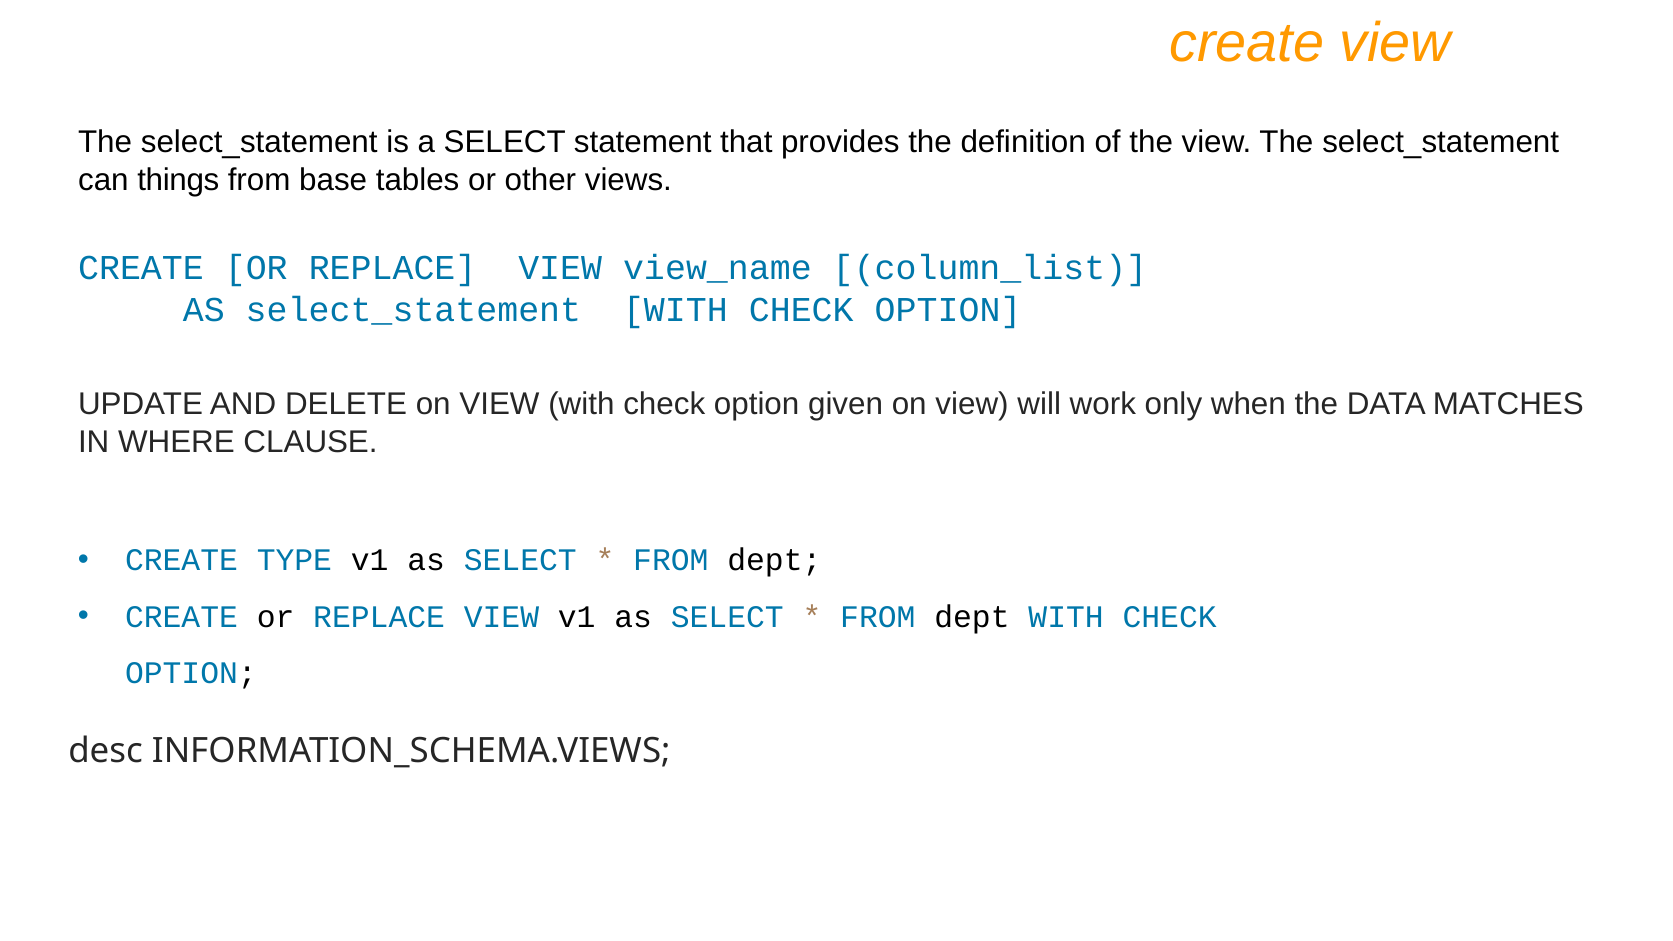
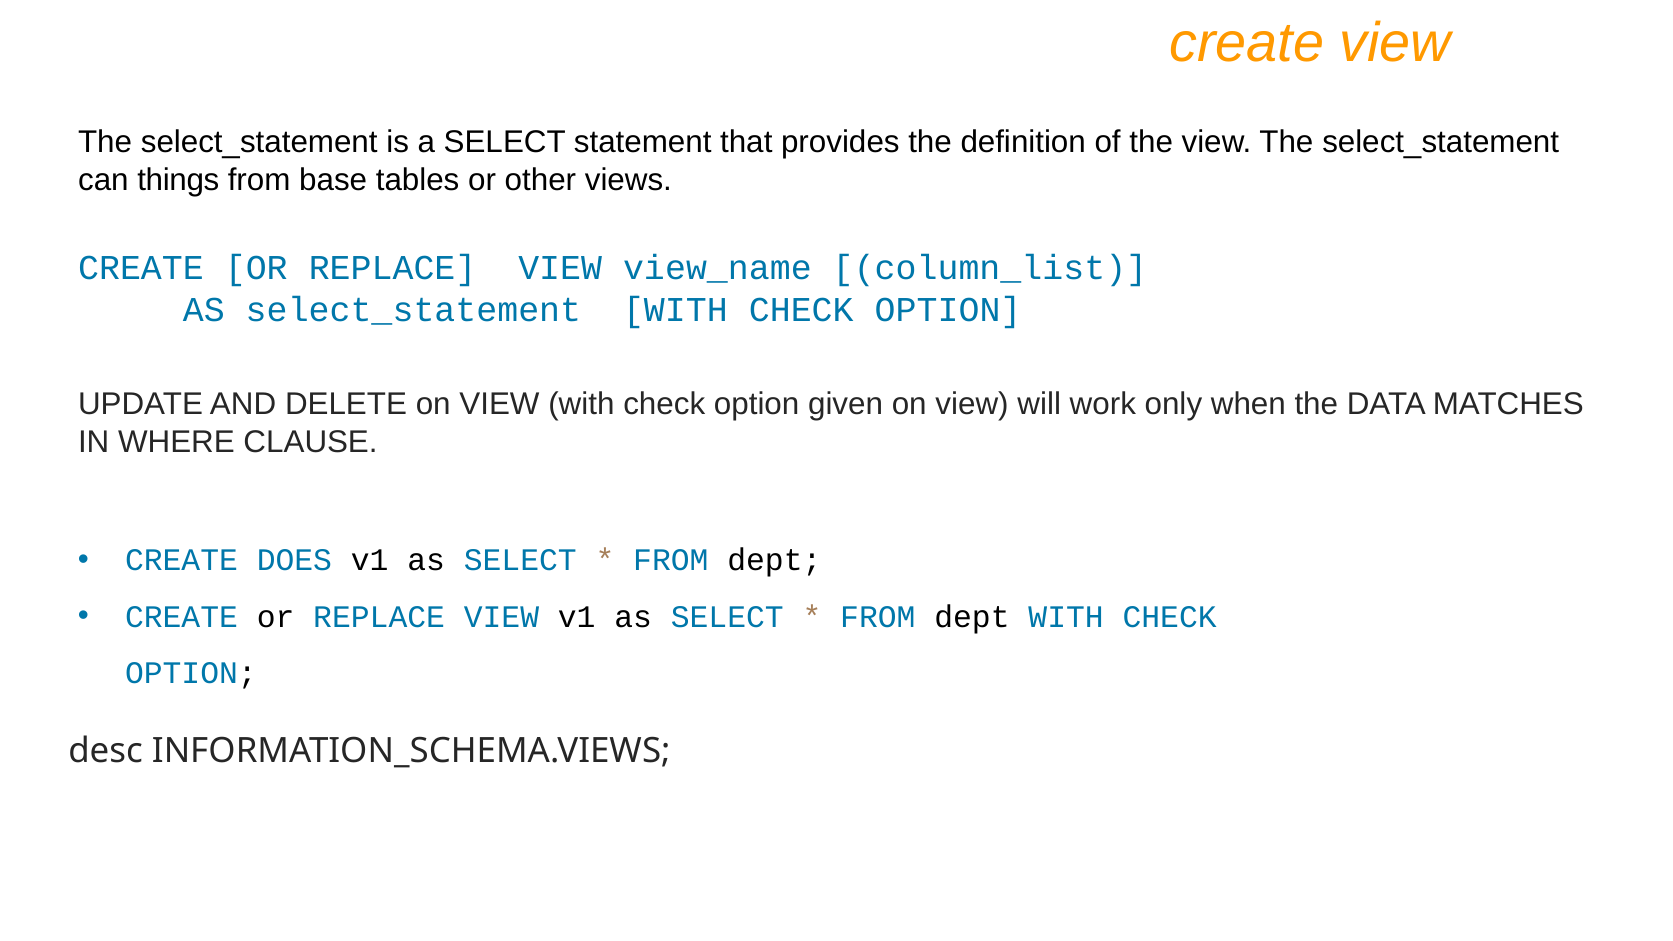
TYPE: TYPE -> DOES (294, 561)
